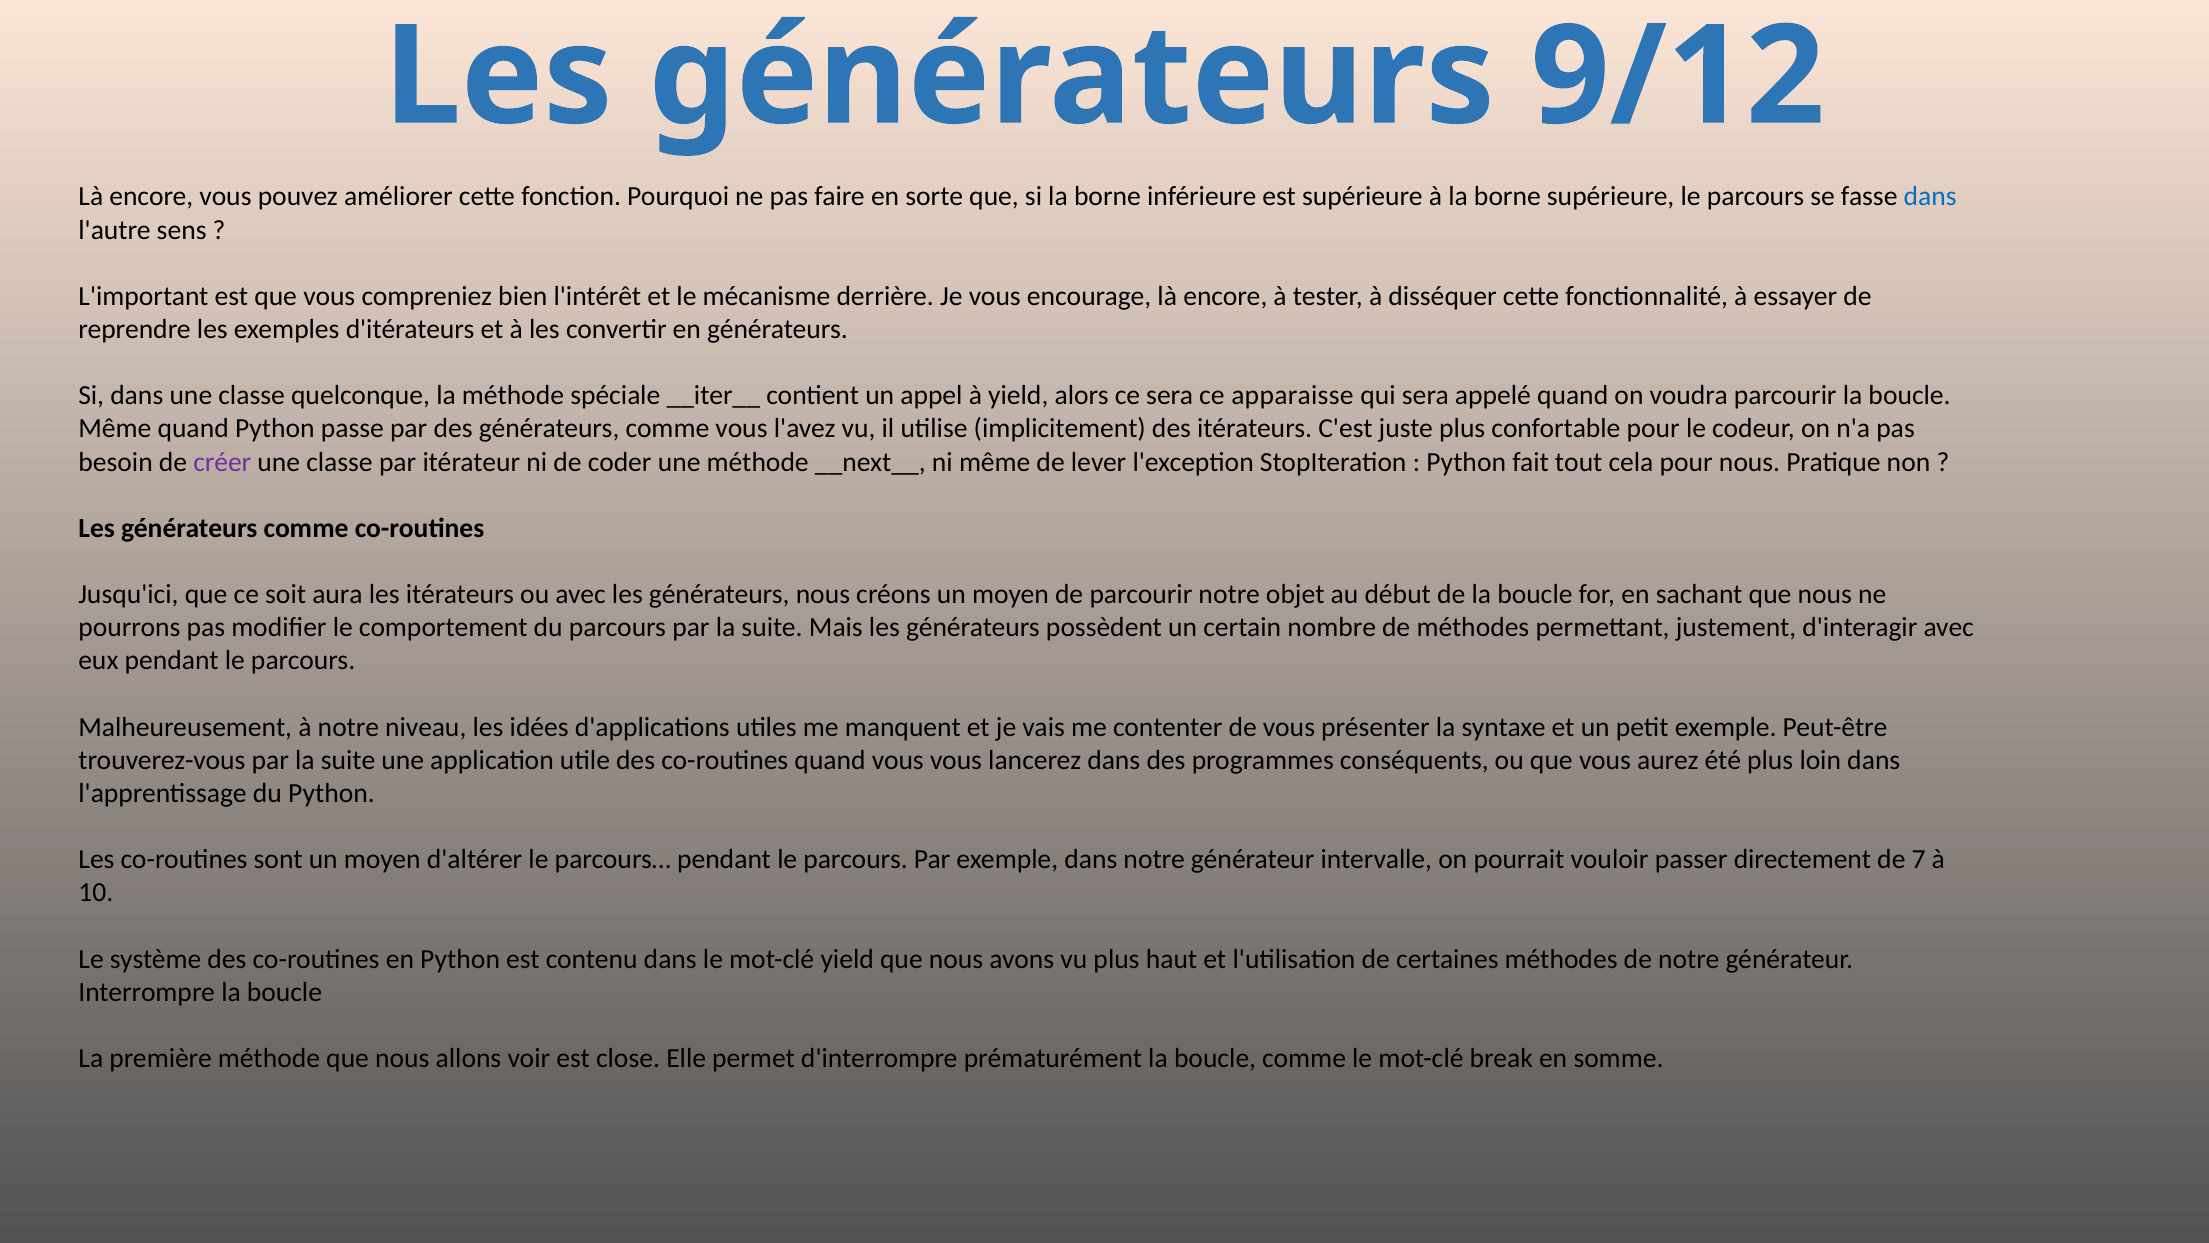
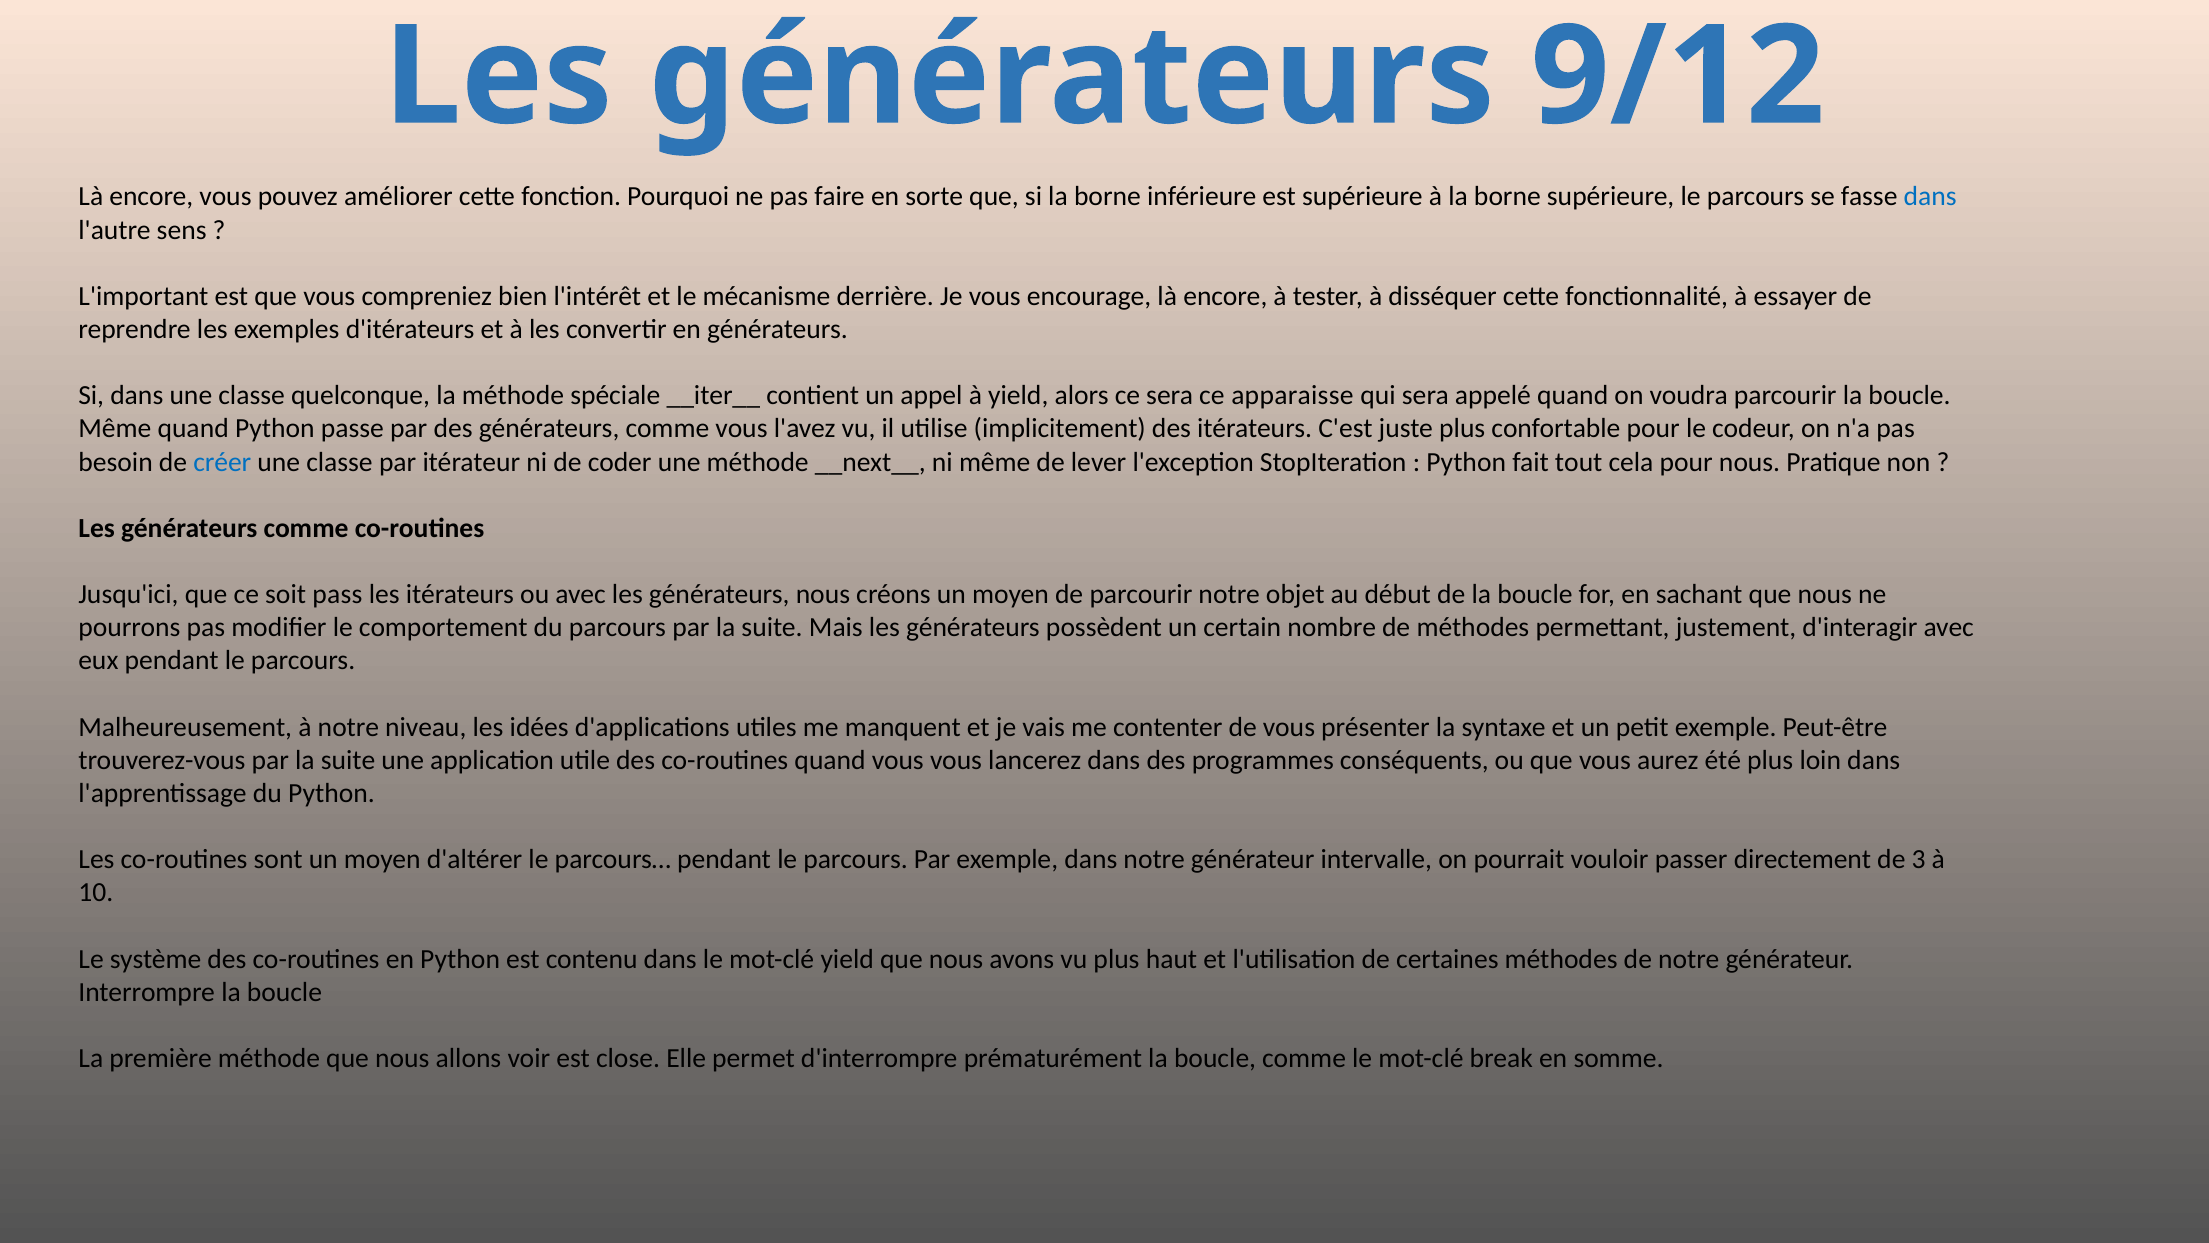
créer colour: purple -> blue (222, 462)
aura: aura -> pass (337, 594)
7: 7 -> 3 (1919, 859)
